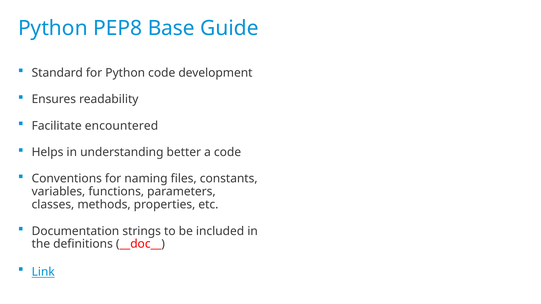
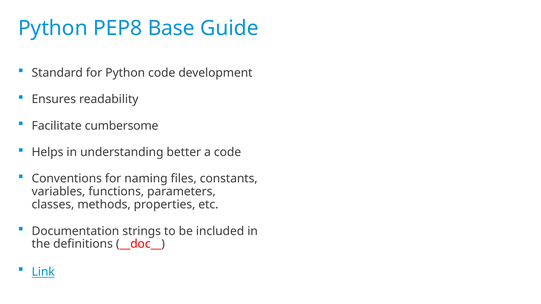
encountered: encountered -> cumbersome (122, 126)
